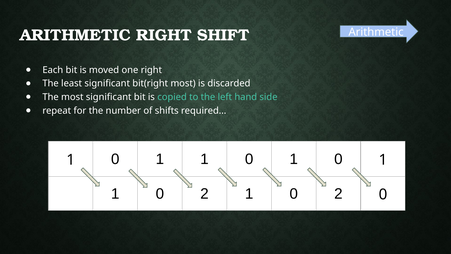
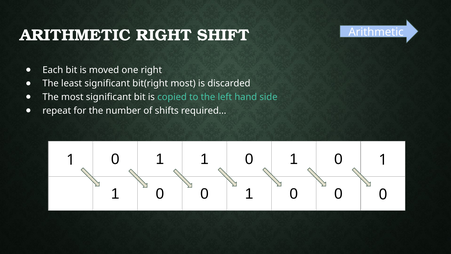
2: 2 -> 0 (205, 194)
2: 2 -> 0 (338, 194)
